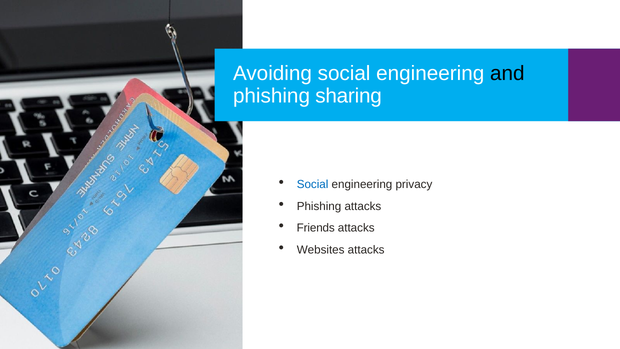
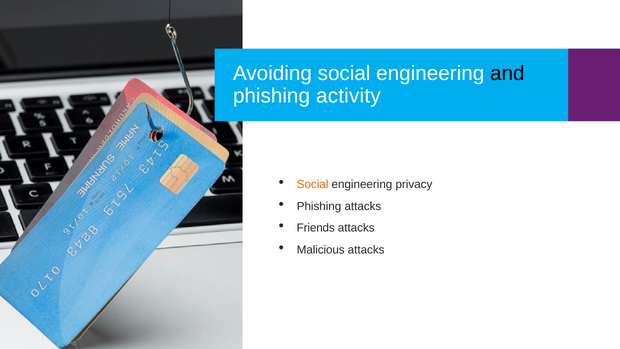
sharing: sharing -> activity (348, 96)
Social colour: blue -> orange (313, 184)
Websites: Websites -> Malicious (321, 250)
